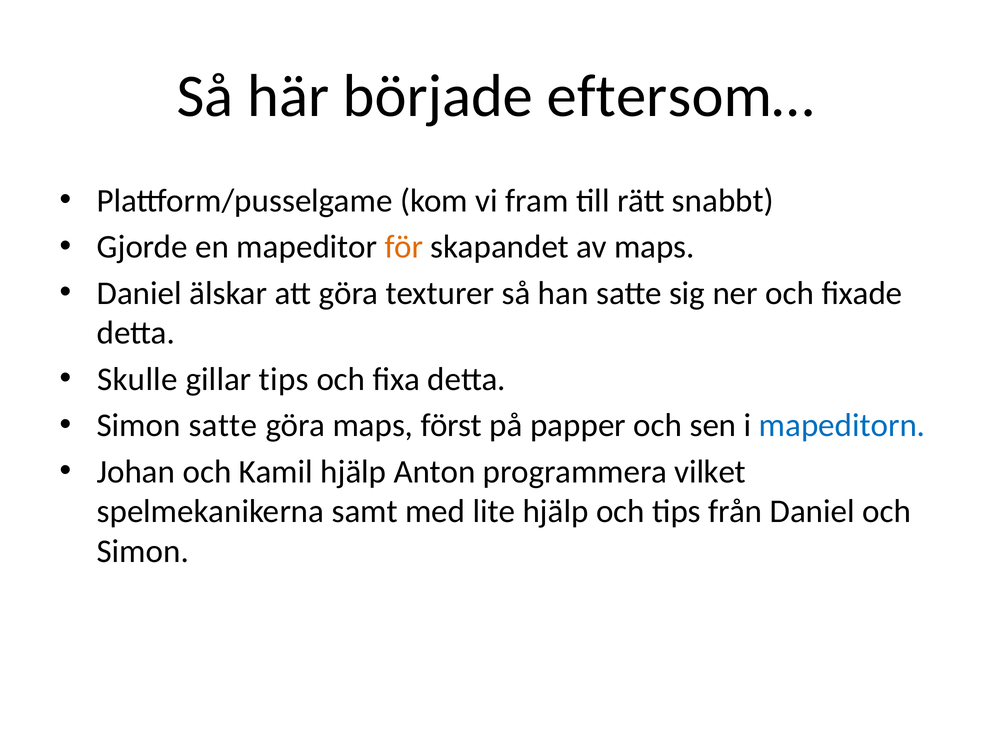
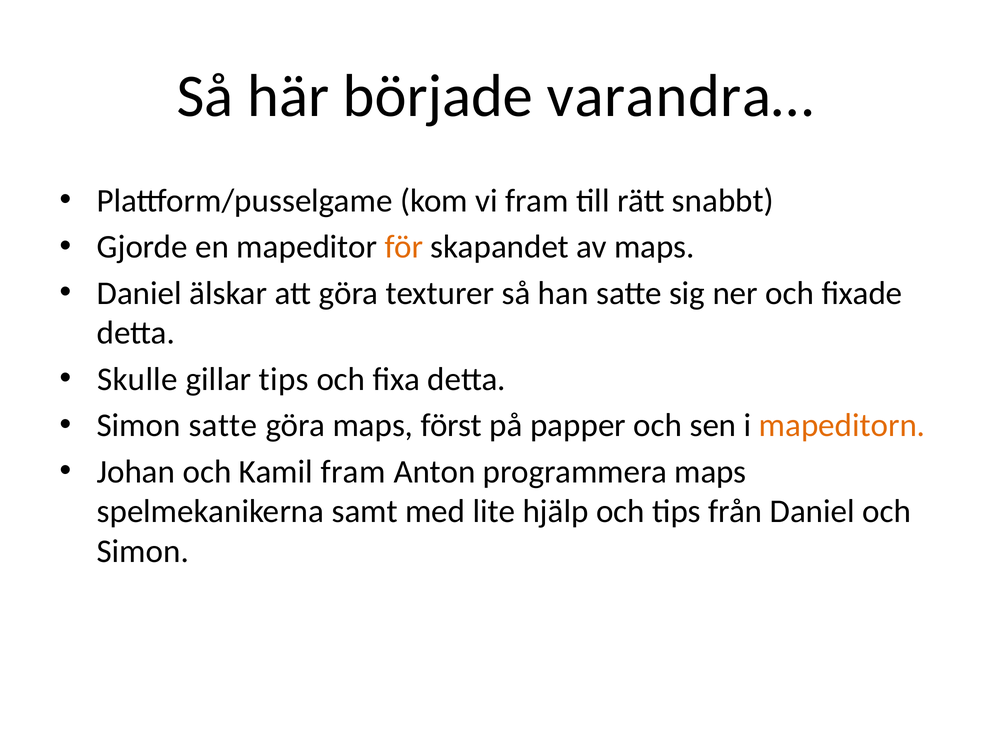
eftersom…: eftersom… -> varandra… (680, 96)
mapeditorn colour: blue -> orange (842, 426)
Kamil hjälp: hjälp -> fram (353, 472)
programmera vilket: vilket -> maps (710, 472)
